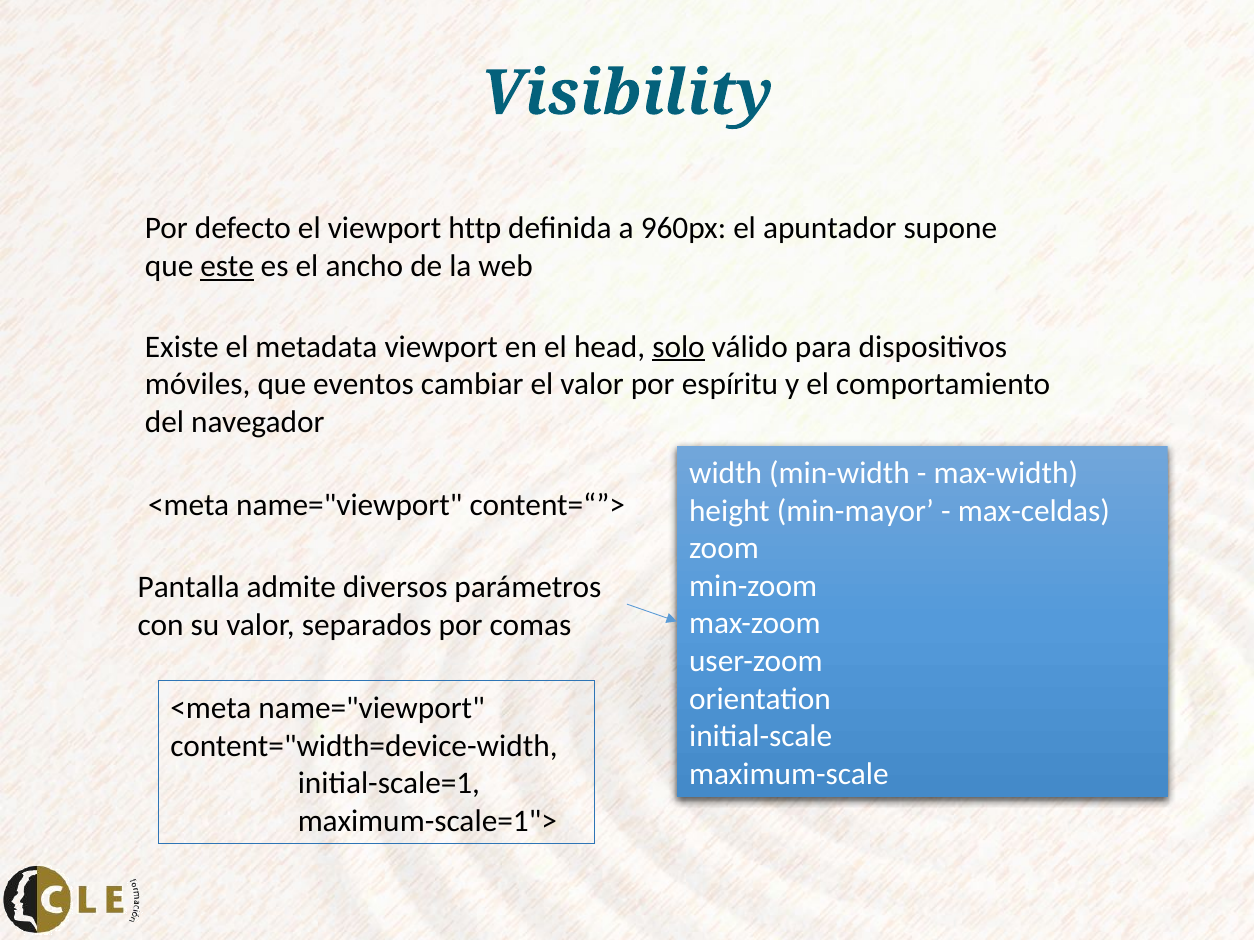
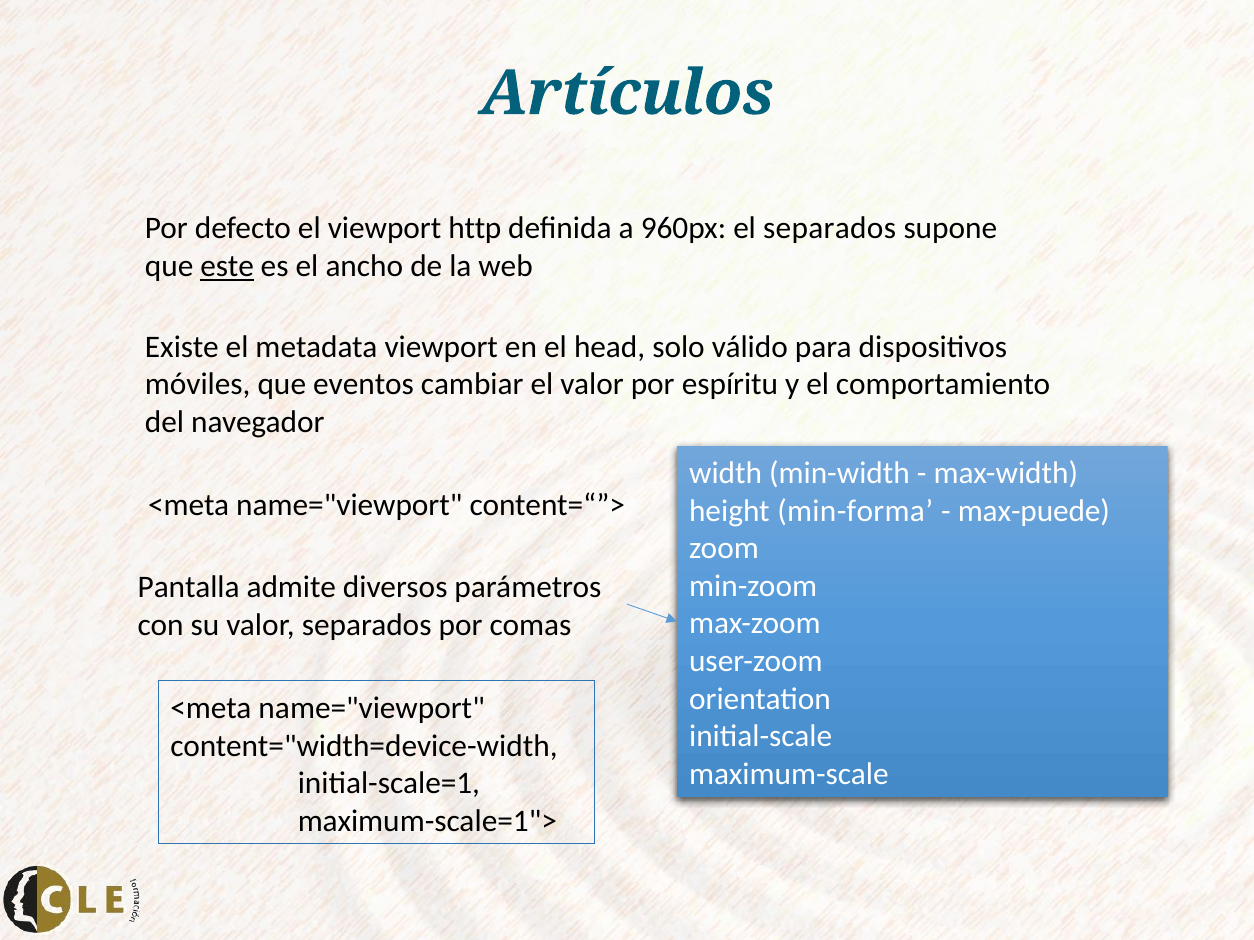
Visibility: Visibility -> Artículos (627, 93)
el apuntador: apuntador -> separados (830, 229)
solo underline: present -> none (678, 347)
min-mayor: min-mayor -> min-forma (855, 511)
max-celdas: max-celdas -> max-puede (1034, 511)
